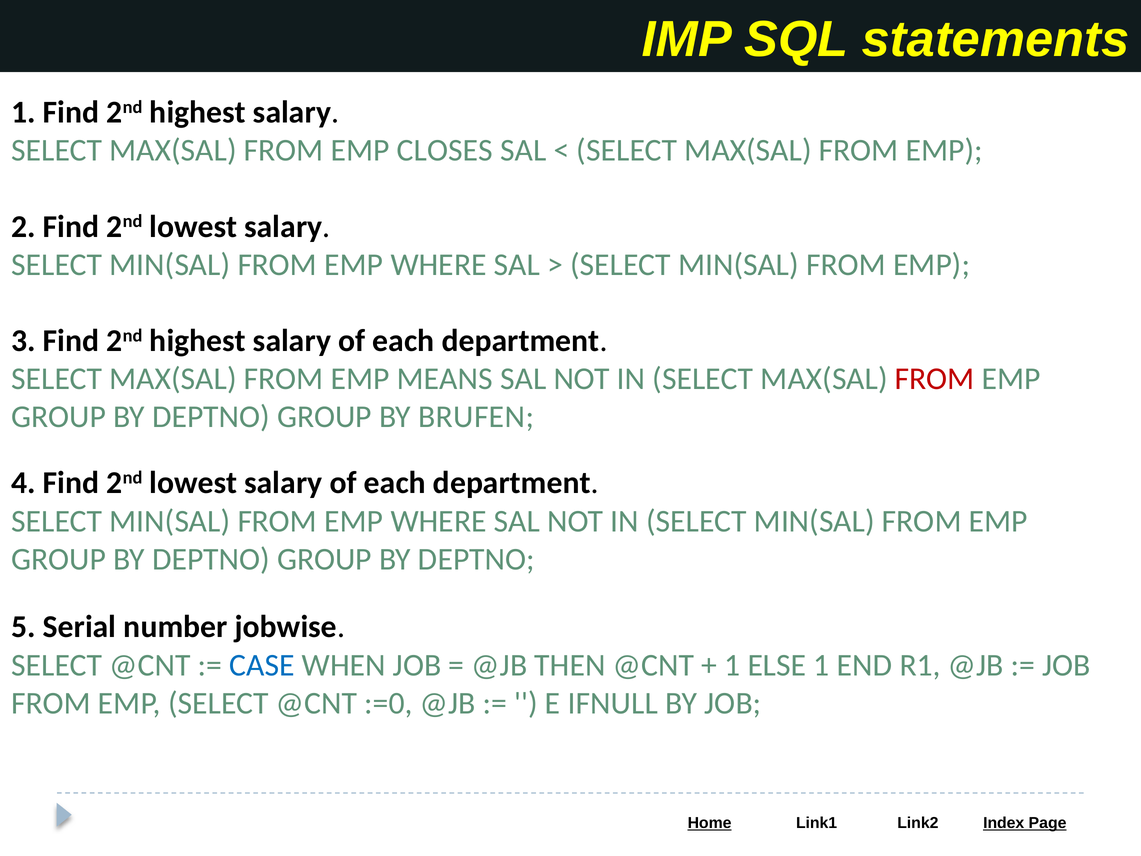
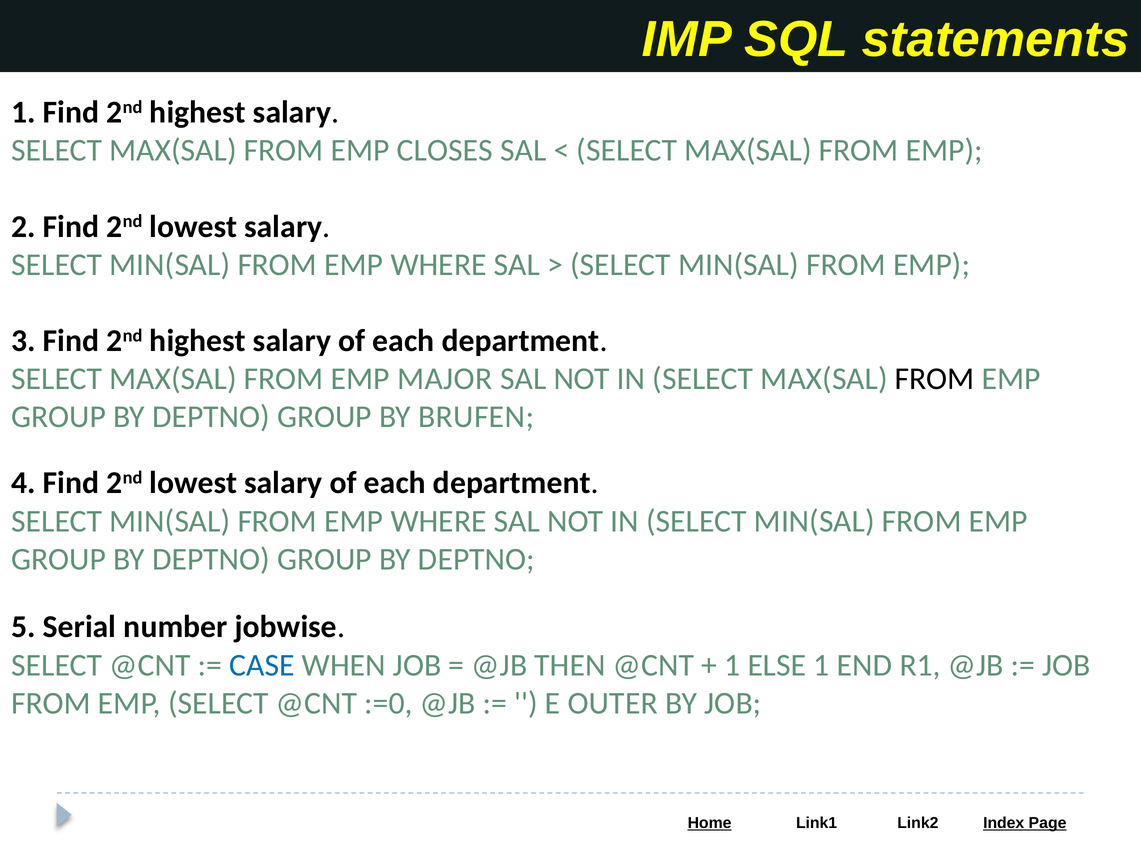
MEANS: MEANS -> MAJOR (445, 379)
FROM colour: red -> black (935, 379)
IFNULL: IFNULL -> OUTER (613, 703)
